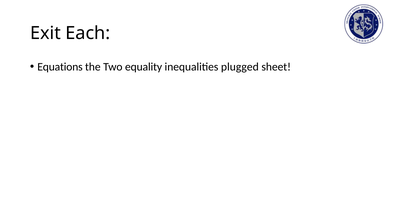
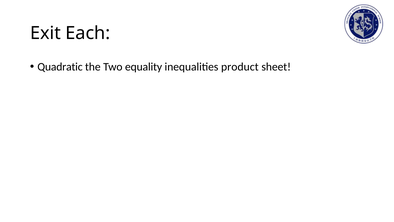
Equations: Equations -> Quadratic (60, 67)
plugged: plugged -> product (240, 67)
